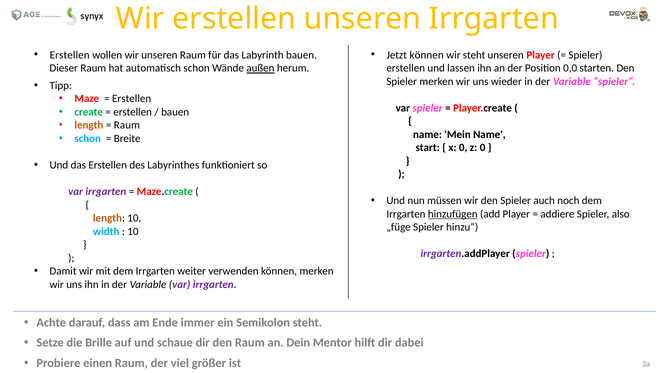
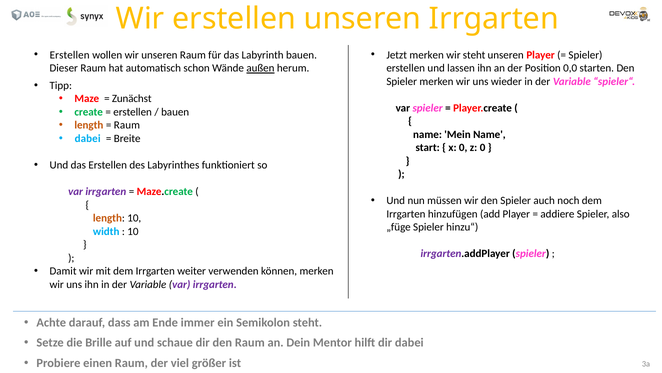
Jetzt können: können -> merken (427, 55)
Erstellen: Erstellen -> Zunächst (132, 99)
schon: schon -> dabei (88, 138)
hinzufügen underline: present -> none (453, 214)
